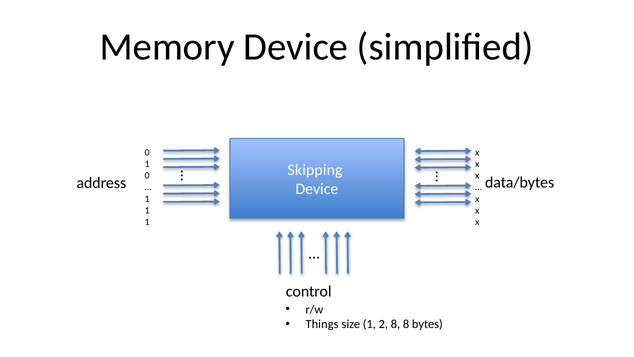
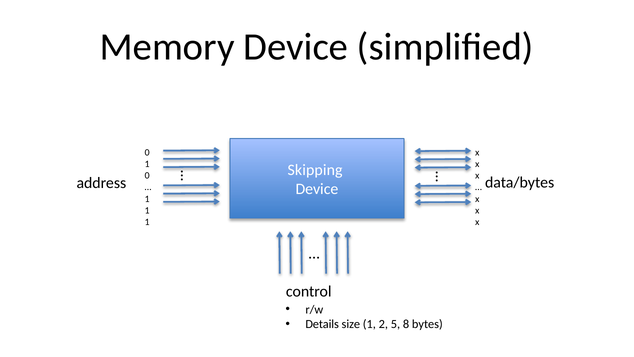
Things: Things -> Details (322, 324)
2 8: 8 -> 5 (395, 324)
